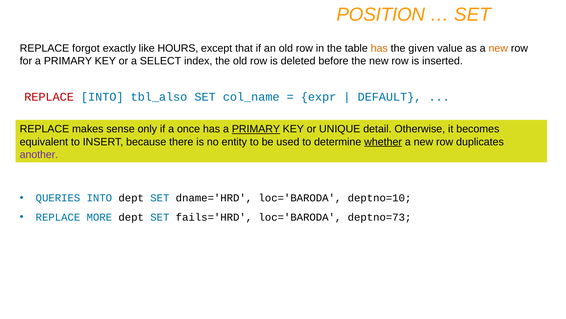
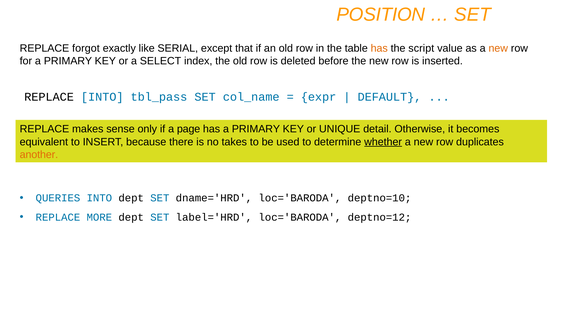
HOURS: HOURS -> SERIAL (178, 48)
given: given -> script (421, 48)
REPLACE colour: red -> black (49, 97)
tbl_also: tbl_also -> tbl_pass (159, 97)
once: once -> page (189, 129)
PRIMARY underline: present -> none (256, 129)
entity: entity -> takes (234, 142)
another colour: purple -> orange (39, 154)
fails='HRD: fails='HRD -> label='HRD (214, 217)
deptno=73: deptno=73 -> deptno=12 (380, 217)
